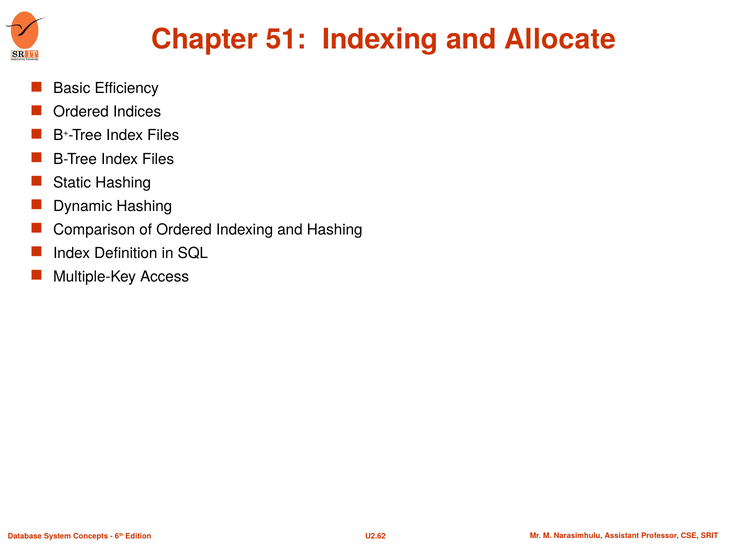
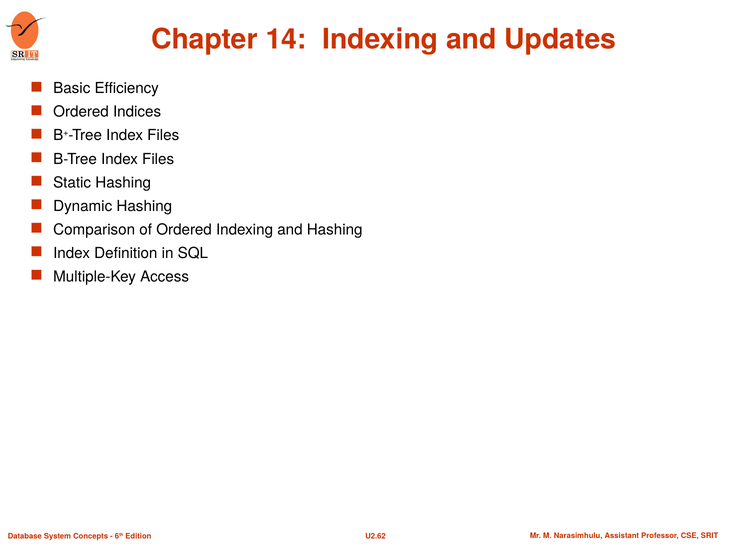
51: 51 -> 14 (286, 39)
Allocate: Allocate -> Updates (560, 39)
